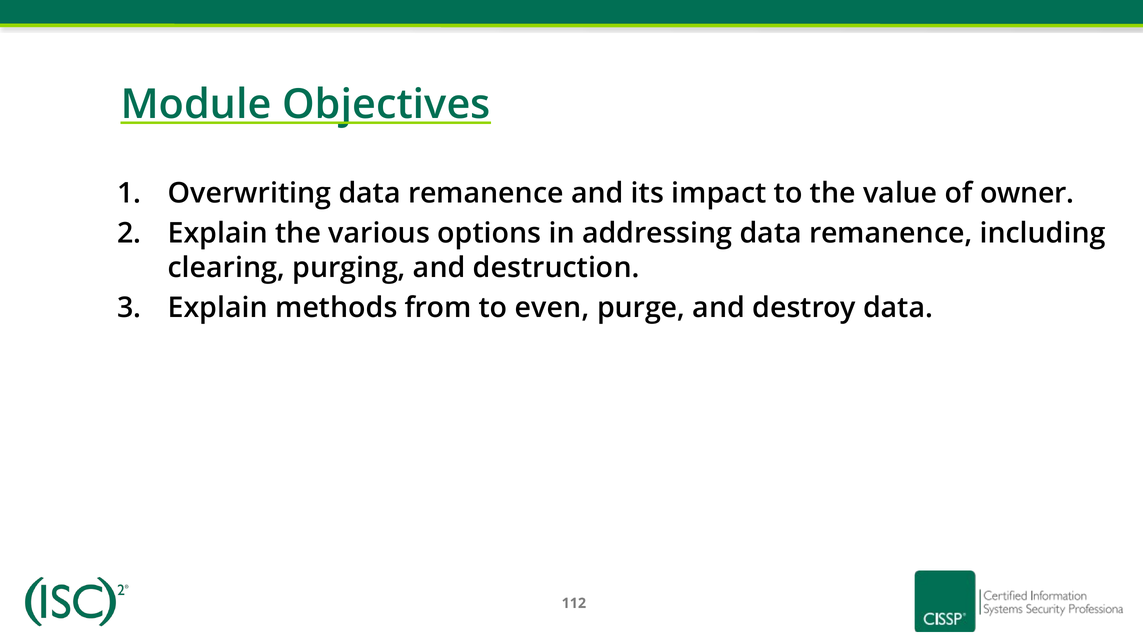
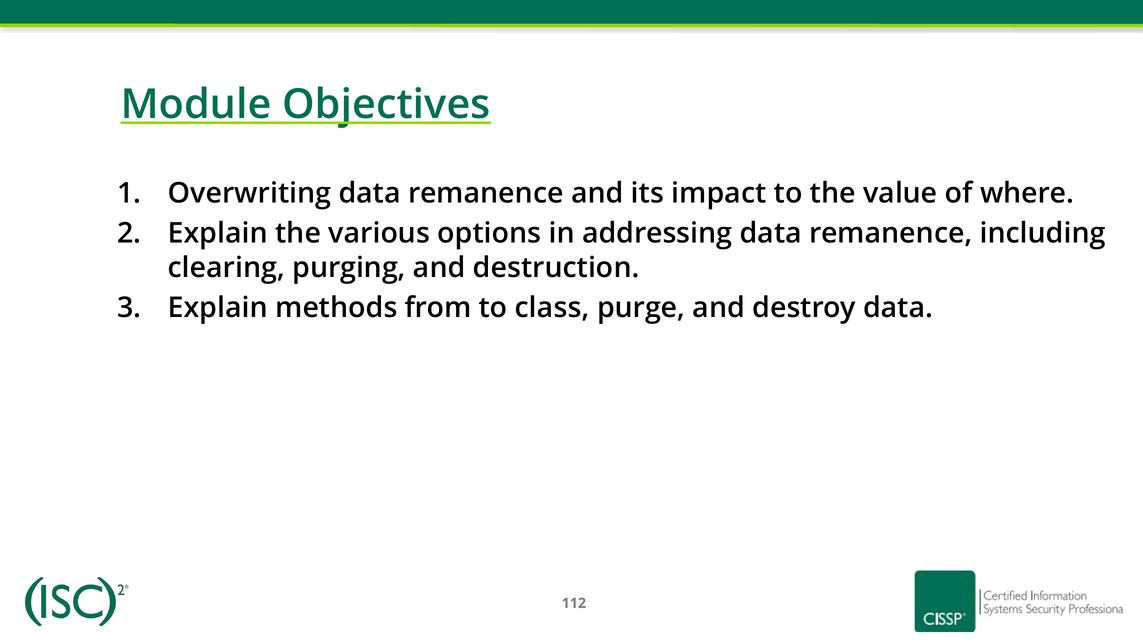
owner: owner -> where (1027, 193)
even: even -> class (552, 308)
